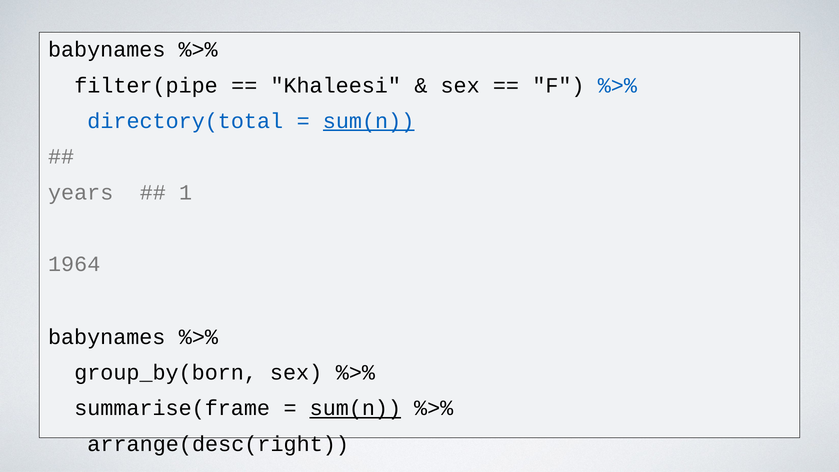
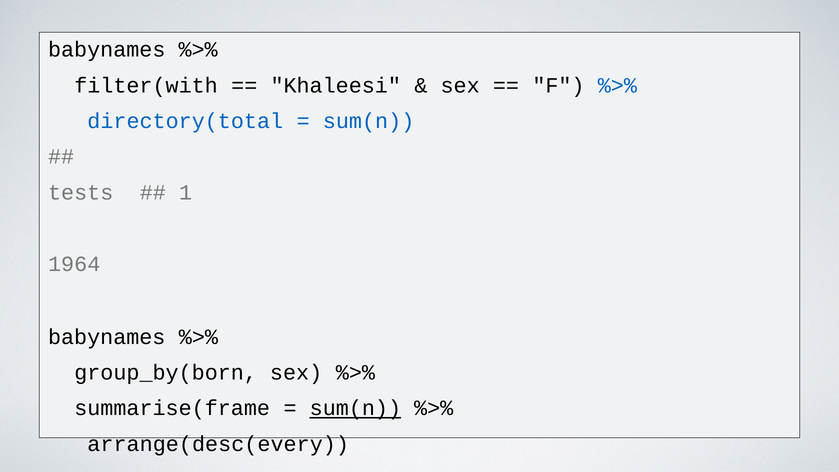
filter(pipe: filter(pipe -> filter(with (146, 85)
sum(n underline: present -> none (369, 121)
years: years -> tests (81, 192)
arrange(desc(right: arrange(desc(right -> arrange(desc(every (218, 444)
